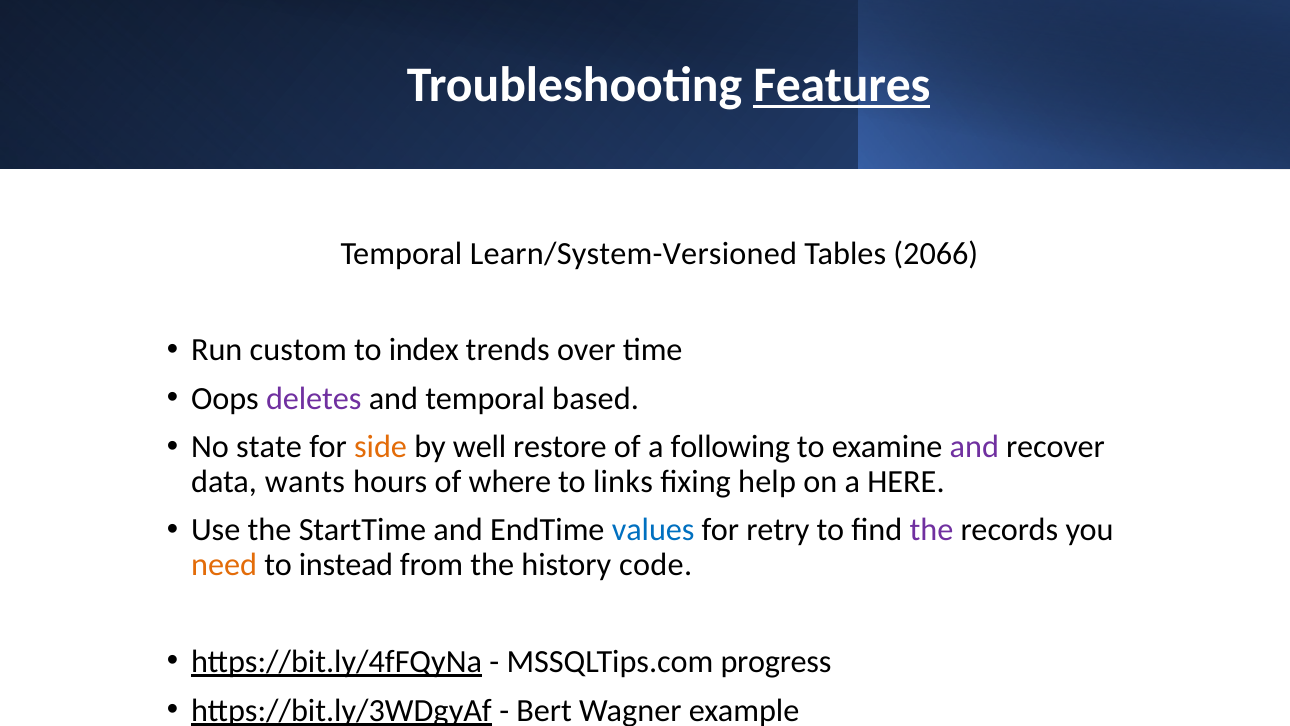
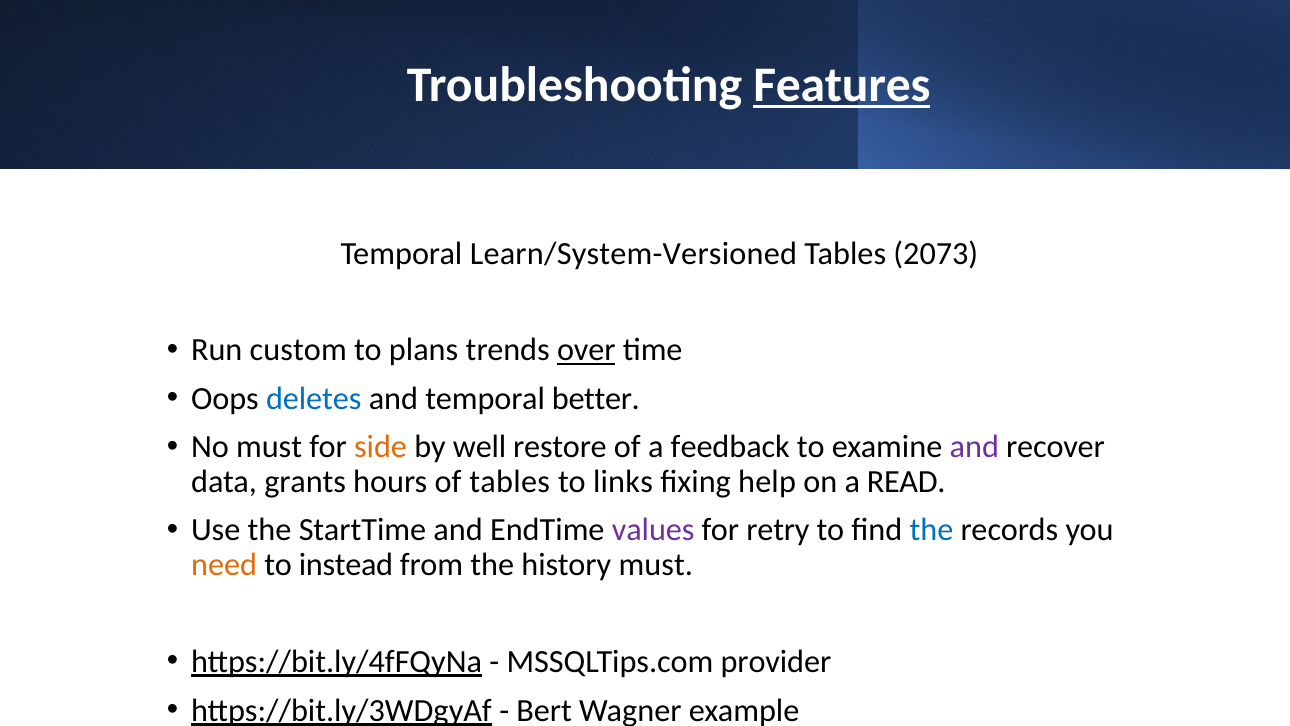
2066: 2066 -> 2073 (936, 254)
index: index -> plans (424, 350)
over underline: none -> present (586, 350)
deletes colour: purple -> blue (314, 398)
based: based -> better (596, 398)
No state: state -> must (269, 447)
following: following -> feedback (730, 447)
wants: wants -> grants (305, 481)
of where: where -> tables (510, 481)
HERE: HERE -> READ (906, 481)
values colour: blue -> purple (653, 530)
the colour: purple -> blue (931, 530)
history code: code -> must (656, 564)
progress: progress -> provider (776, 661)
